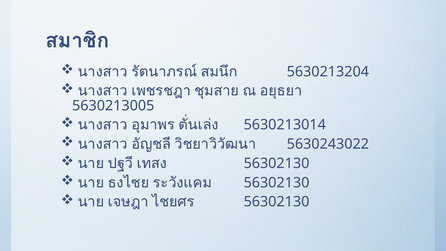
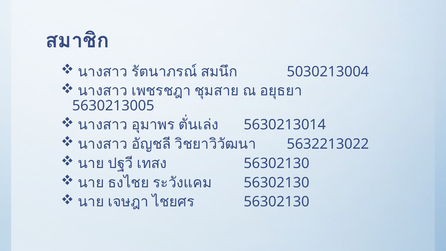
5630213204: 5630213204 -> 5030213004 (328, 72)
5630243022: 5630243022 -> 5632213022 (328, 144)
